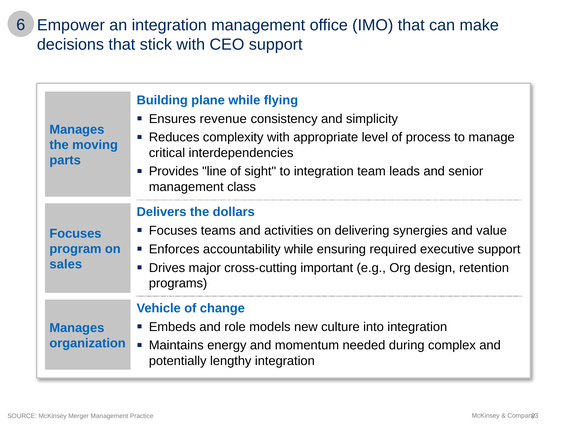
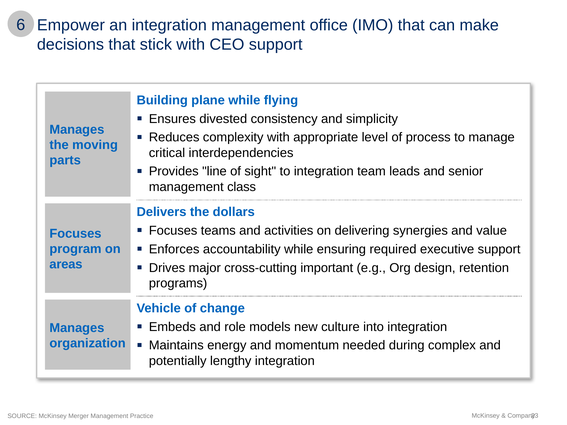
revenue: revenue -> divested (223, 119)
sales: sales -> areas (66, 265)
